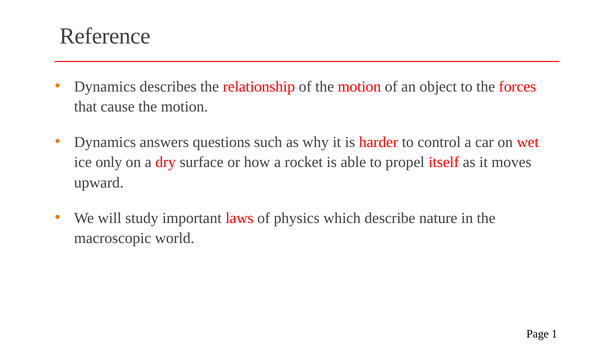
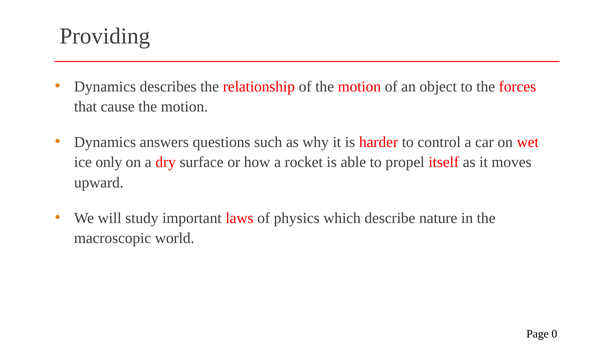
Reference: Reference -> Providing (105, 36)
1: 1 -> 0 (554, 334)
